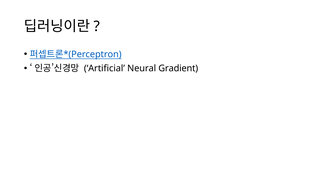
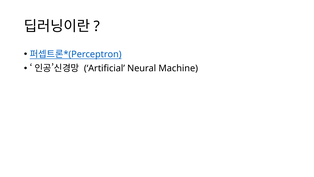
Gradient: Gradient -> Machine (178, 68)
